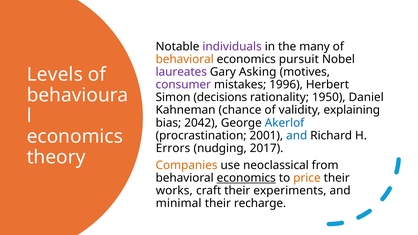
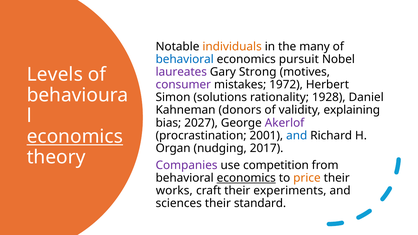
individuals colour: purple -> orange (232, 47)
behavioral colour: orange -> blue (185, 59)
Asking: Asking -> Strong (258, 72)
1996: 1996 -> 1972 (286, 85)
decisions: decisions -> solutions (220, 97)
1950: 1950 -> 1928 (329, 97)
chance: chance -> donors (240, 110)
2042: 2042 -> 2027 (201, 123)
Akerlof colour: blue -> purple (285, 123)
economics underline: none -> present (75, 137)
Errors: Errors -> Organ (173, 148)
Companies colour: orange -> purple (187, 165)
neoclassical: neoclassical -> competition (276, 165)
minimal: minimal -> sciences (179, 204)
recharge: recharge -> standard (260, 204)
